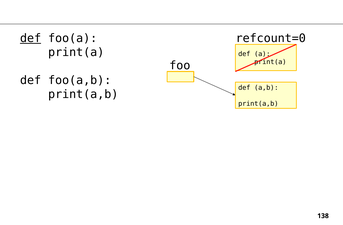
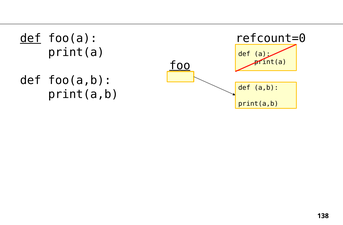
foo underline: none -> present (180, 66)
